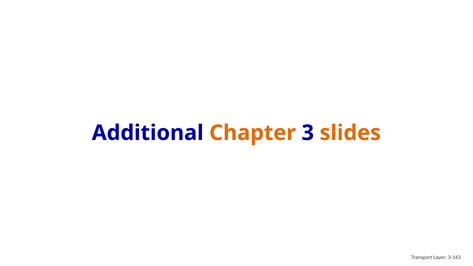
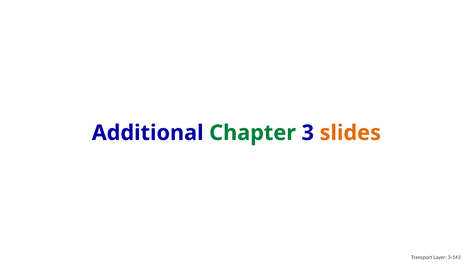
Chapter colour: orange -> green (253, 133)
